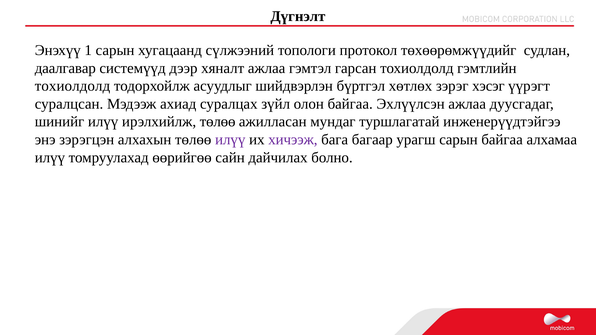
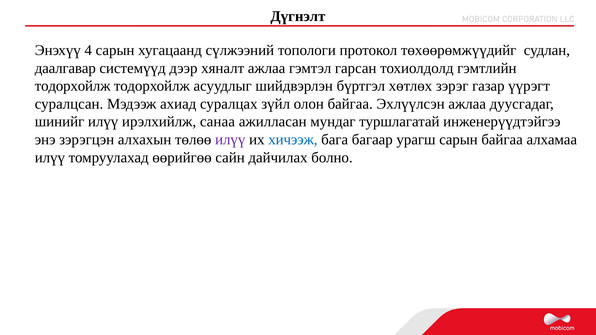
1: 1 -> 4 (88, 50)
тохиолдолд: тохиолдолд -> тодорхойлж (73, 86)
хэсэг: хэсэг -> газар (488, 86)
ирэлхийлж төлөө: төлөө -> санаа (217, 122)
хичээж colour: purple -> blue (293, 140)
